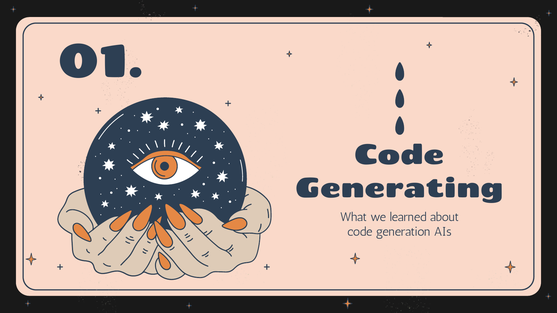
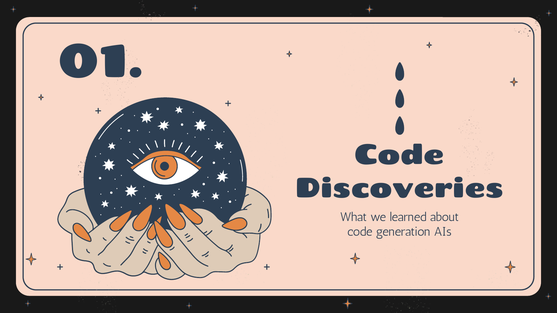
Generating: Generating -> Discoveries (400, 189)
